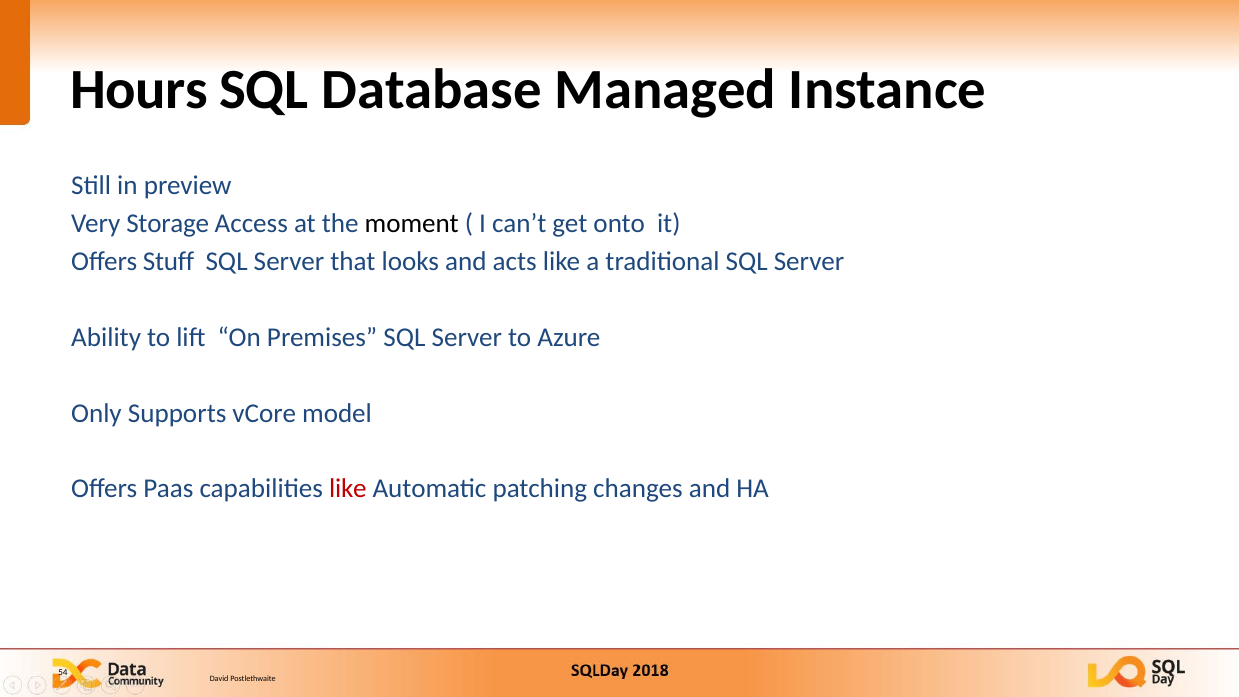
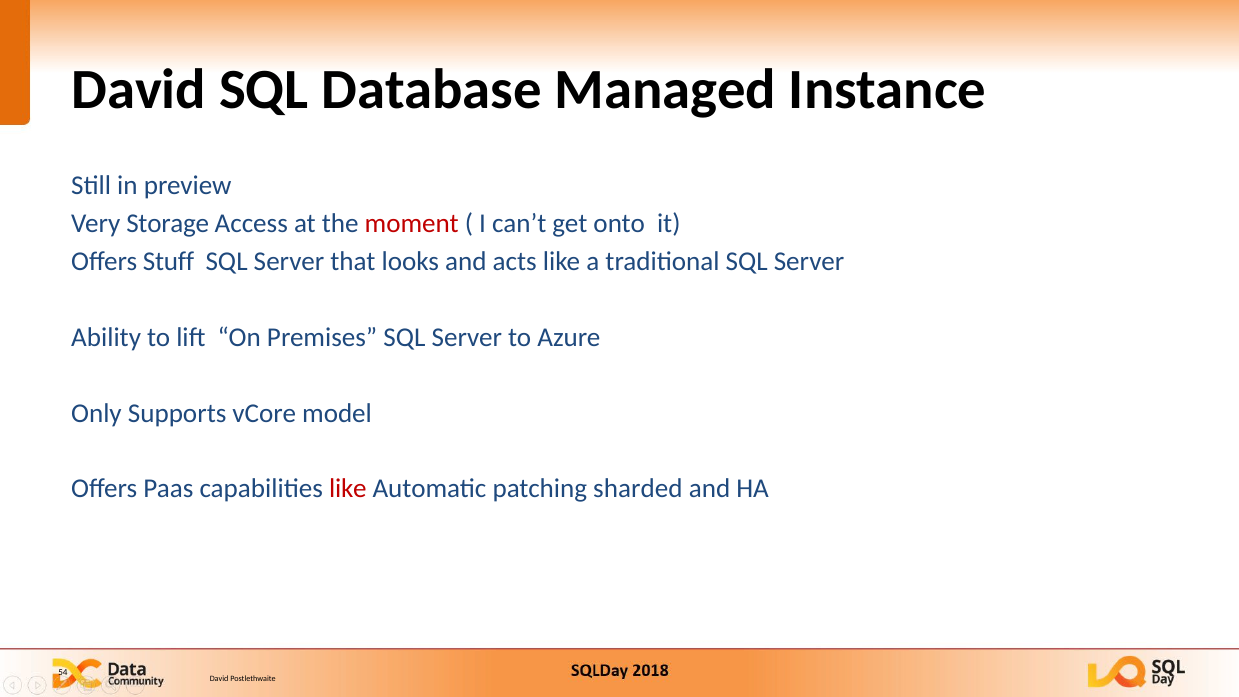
Hours: Hours -> David (139, 90)
moment colour: black -> red (412, 223)
changes: changes -> sharded (638, 489)
